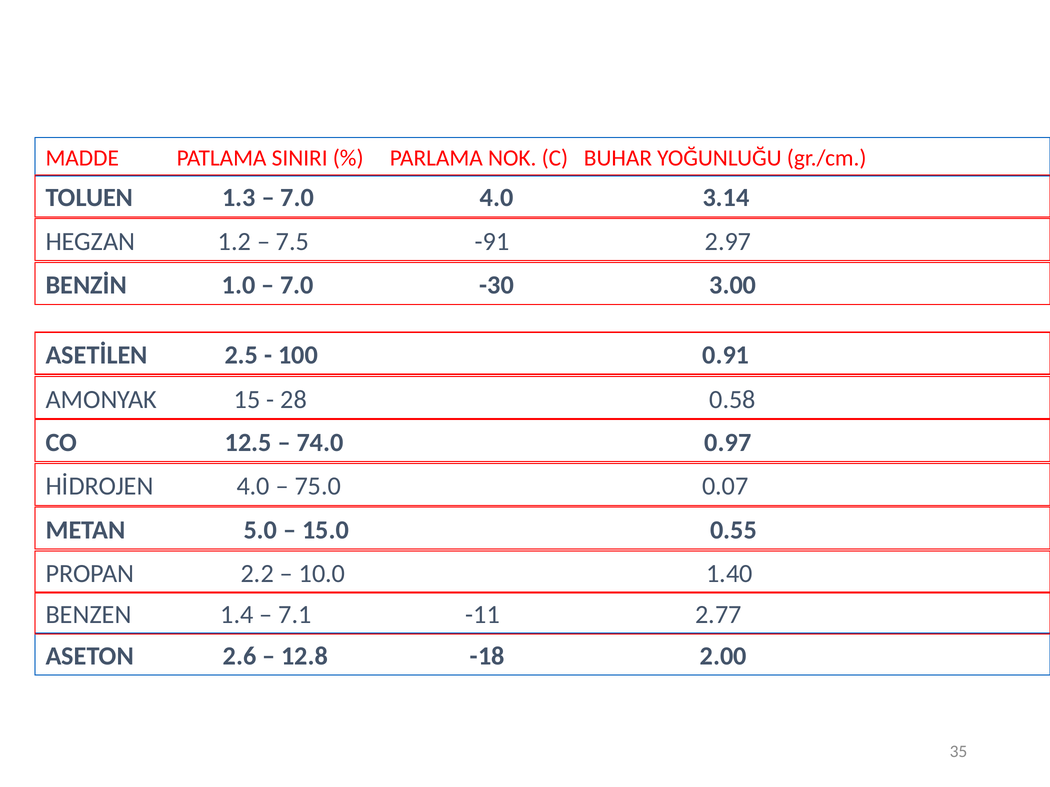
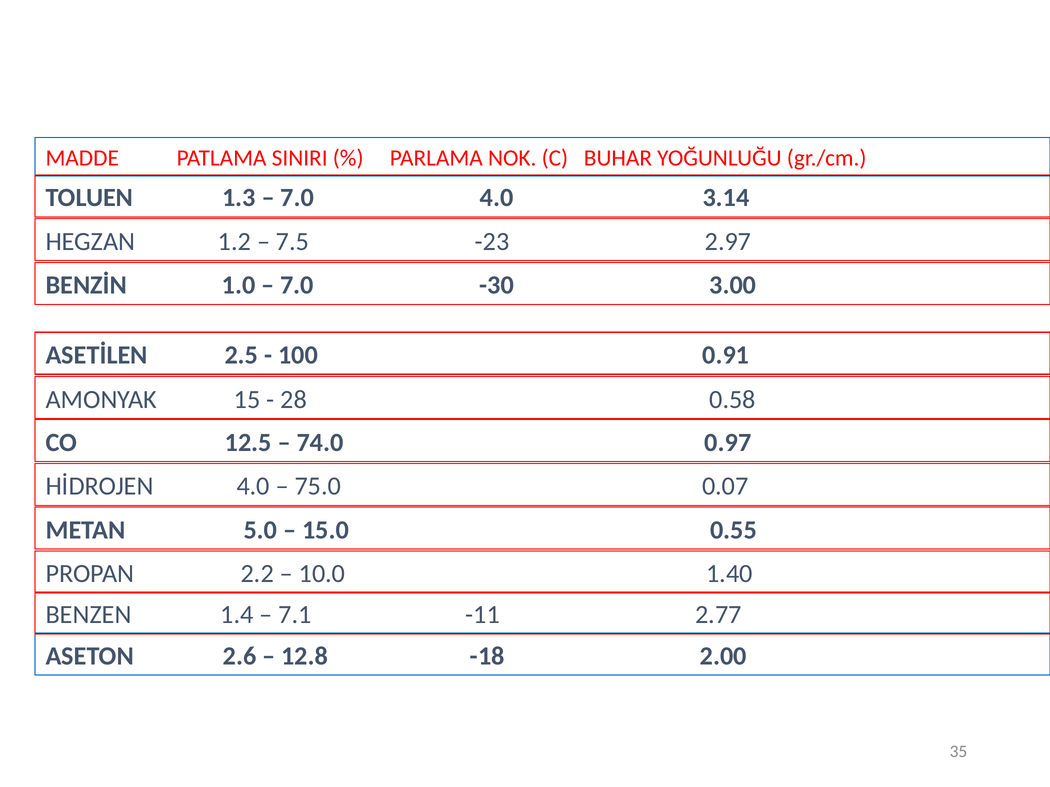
-91: -91 -> -23 (492, 242)
